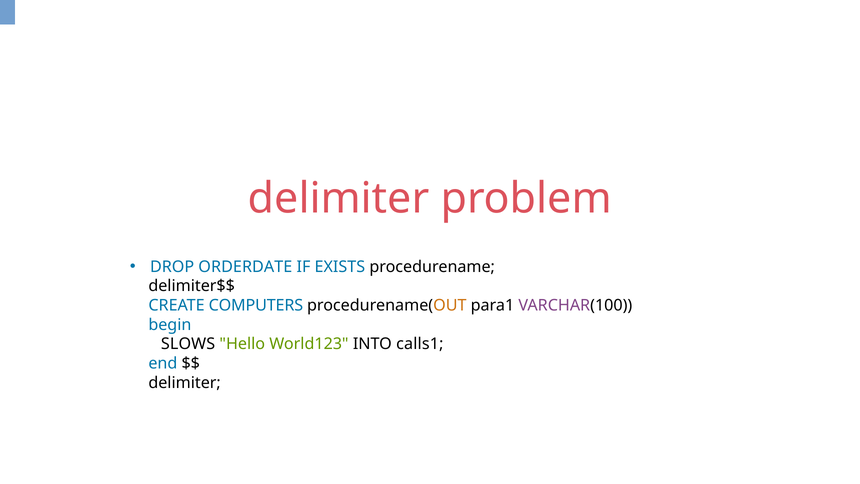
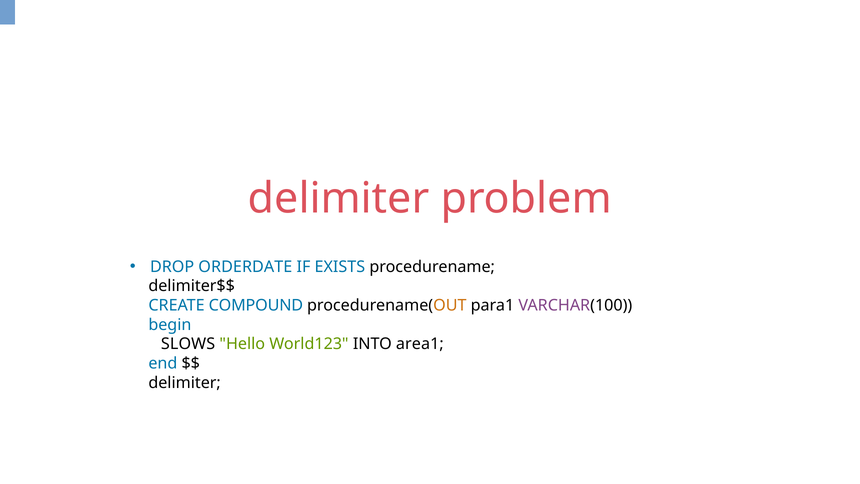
COMPUTERS: COMPUTERS -> COMPOUND (256, 305)
calls1: calls1 -> area1 (420, 344)
